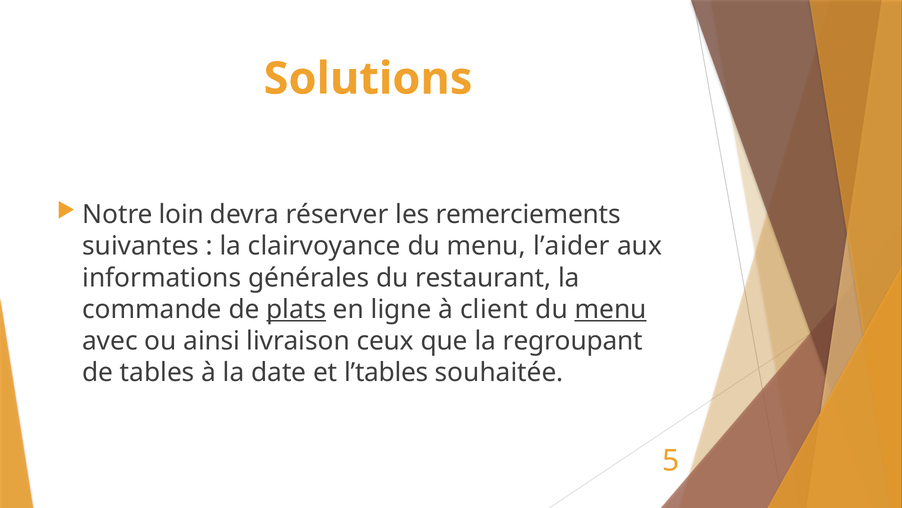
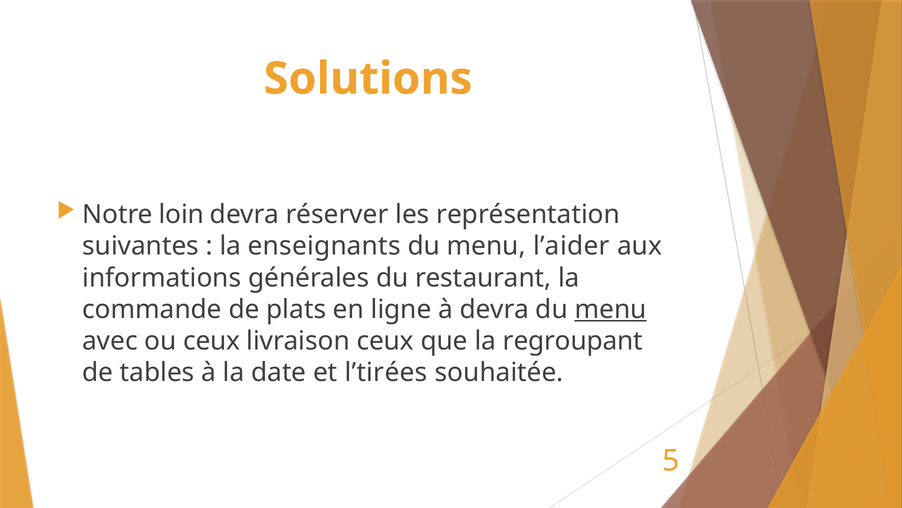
remerciements: remerciements -> représentation (528, 214)
clairvoyance: clairvoyance -> enseignants (324, 246)
plats underline: present -> none (296, 309)
à client: client -> devra (494, 309)
ou ainsi: ainsi -> ceux (212, 341)
l’tables: l’tables -> l’tirées (386, 372)
